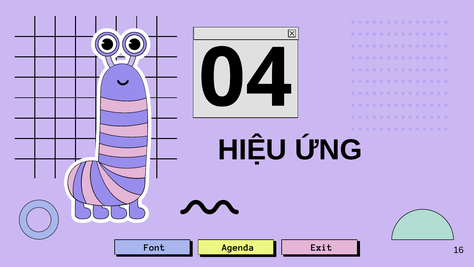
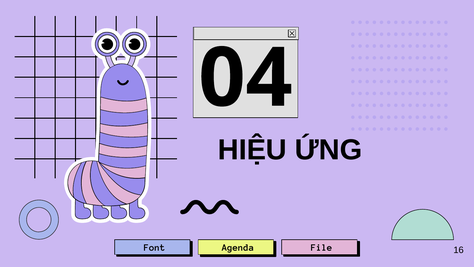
Exit: Exit -> File (322, 247)
